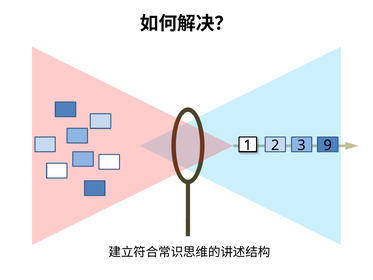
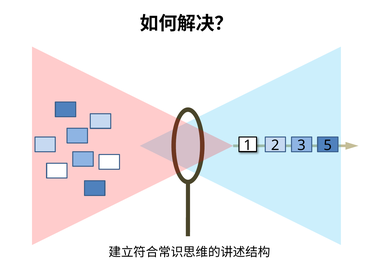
9: 9 -> 5 (328, 145)
